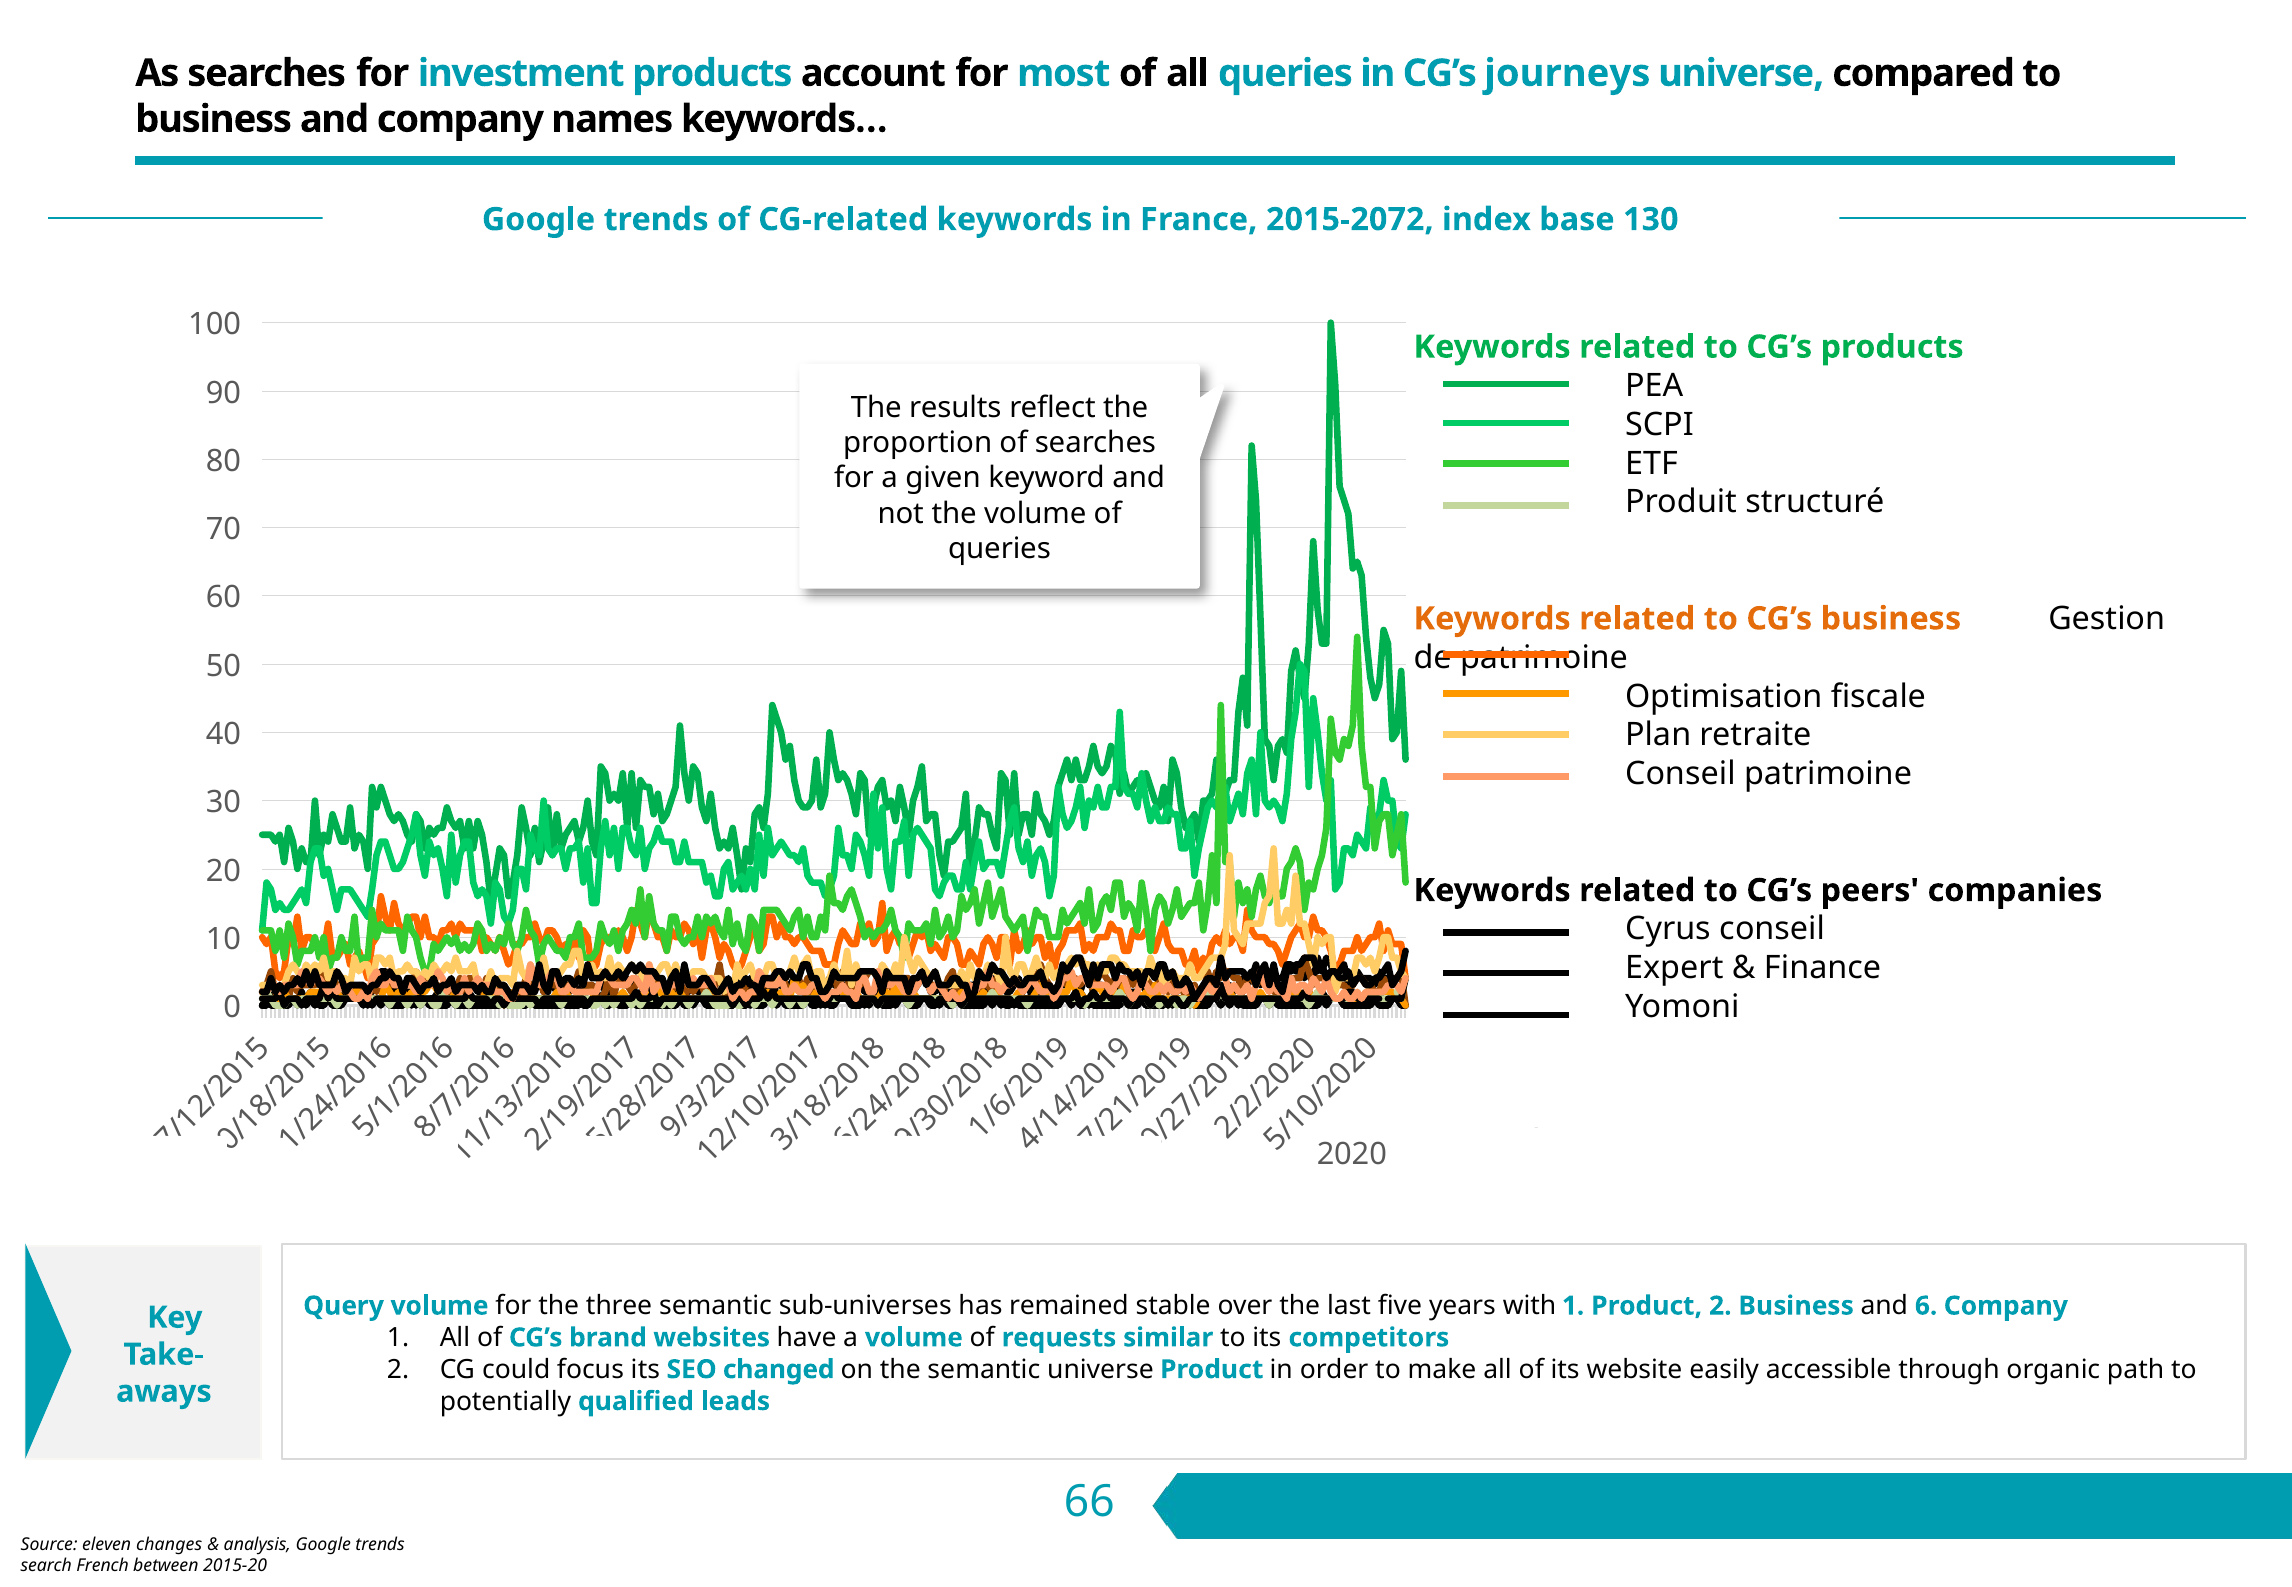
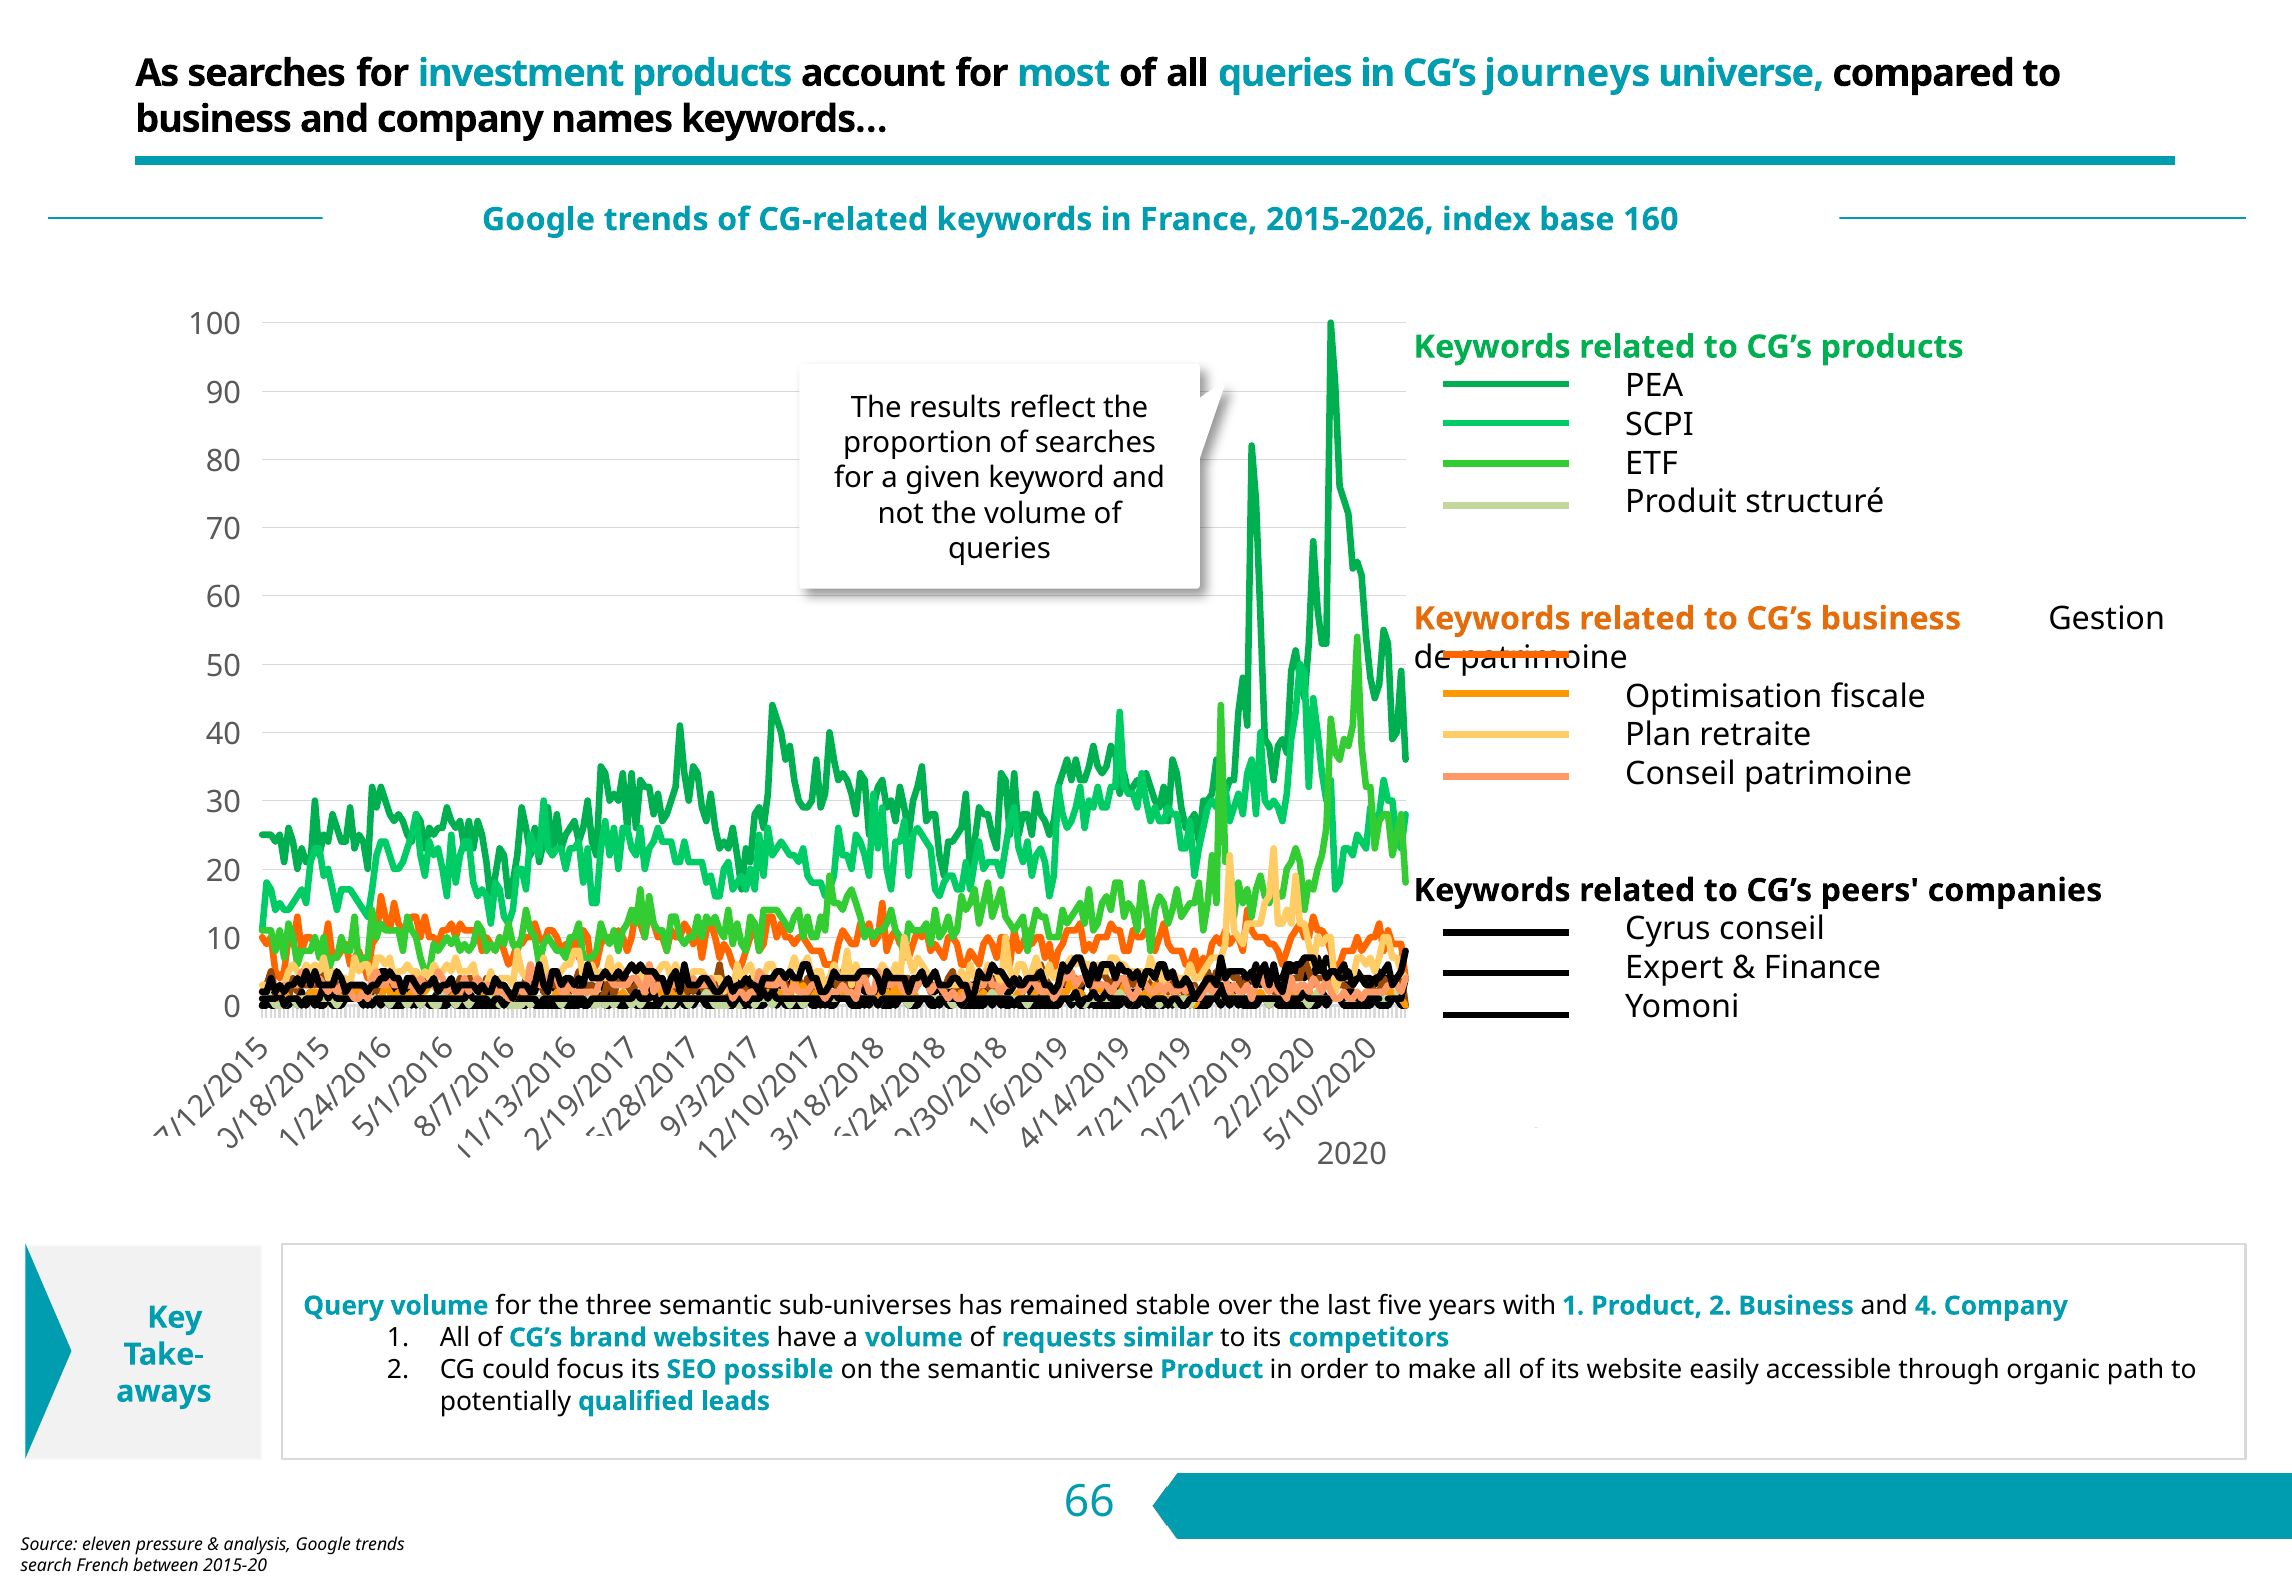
2015-2072: 2015-2072 -> 2015-2026 (1350, 219)
130: 130 -> 160 (1651, 219)
and 6: 6 -> 4 (1926, 1306)
changed: changed -> possible (778, 1369)
changes: changes -> pressure (169, 1544)
